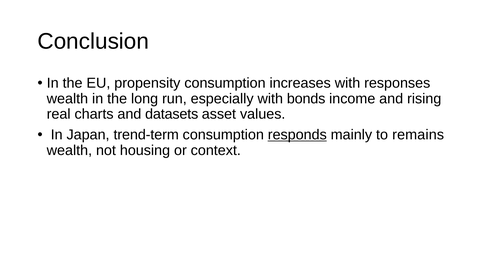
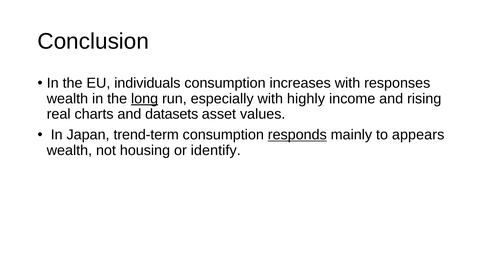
propensity: propensity -> individuals (147, 83)
long underline: none -> present (145, 99)
bonds: bonds -> highly (306, 99)
remains: remains -> appears (418, 135)
context: context -> identify (216, 150)
